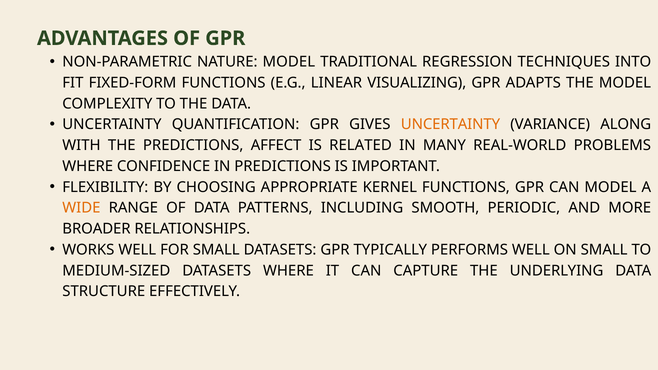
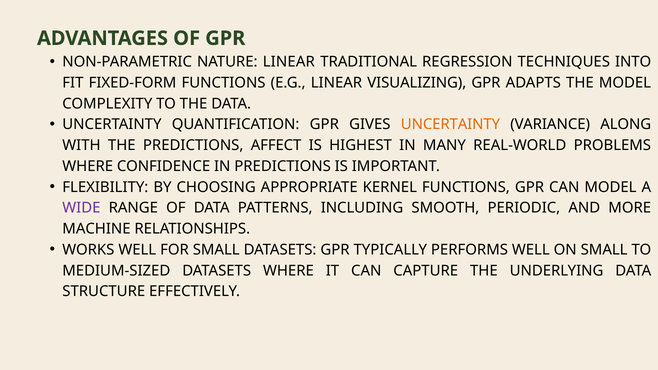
NATURE MODEL: MODEL -> LINEAR (289, 62)
RELATED: RELATED -> HIGHEST (361, 145)
WIDE colour: orange -> purple (81, 208)
BROADER: BROADER -> MACHINE (96, 229)
